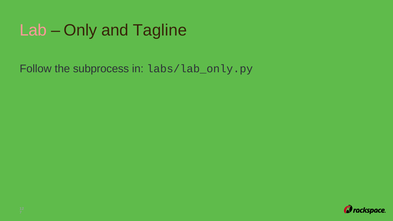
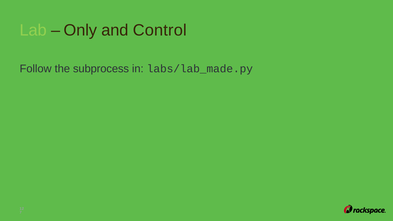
Lab colour: pink -> light green (33, 30)
Tagline: Tagline -> Control (160, 30)
labs/lab_only.py: labs/lab_only.py -> labs/lab_made.py (200, 69)
